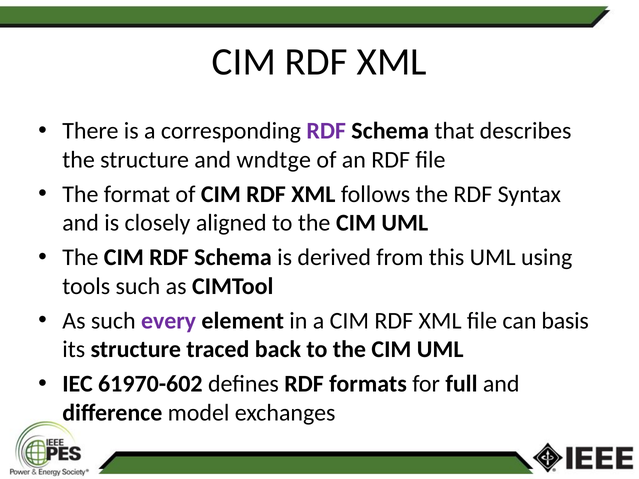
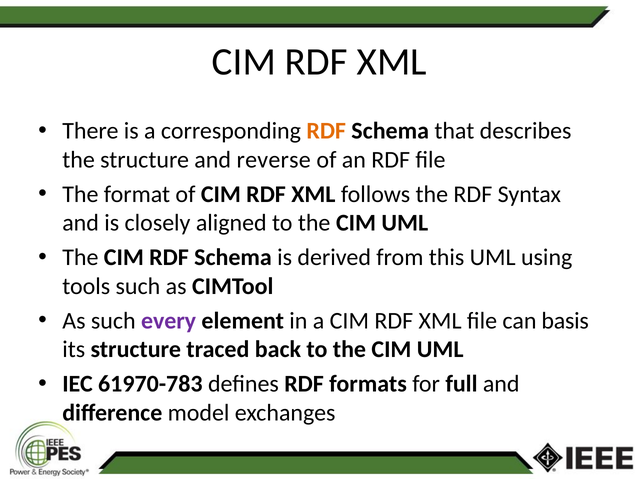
RDF colour: purple -> orange (326, 131)
wndtge: wndtge -> reverse (274, 160)
61970-602: 61970-602 -> 61970-783 (150, 384)
